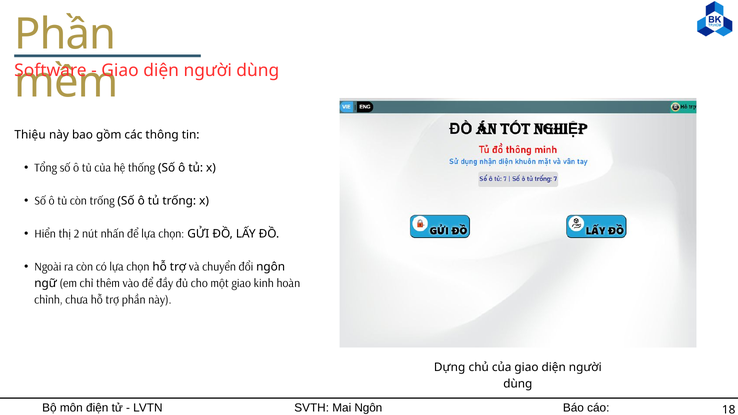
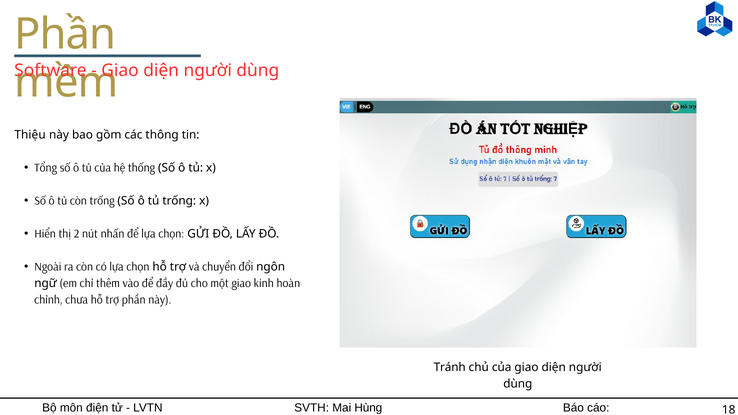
Dựng: Dựng -> Tránh (450, 368)
Mai Ngôn: Ngôn -> Hùng (368, 408)
